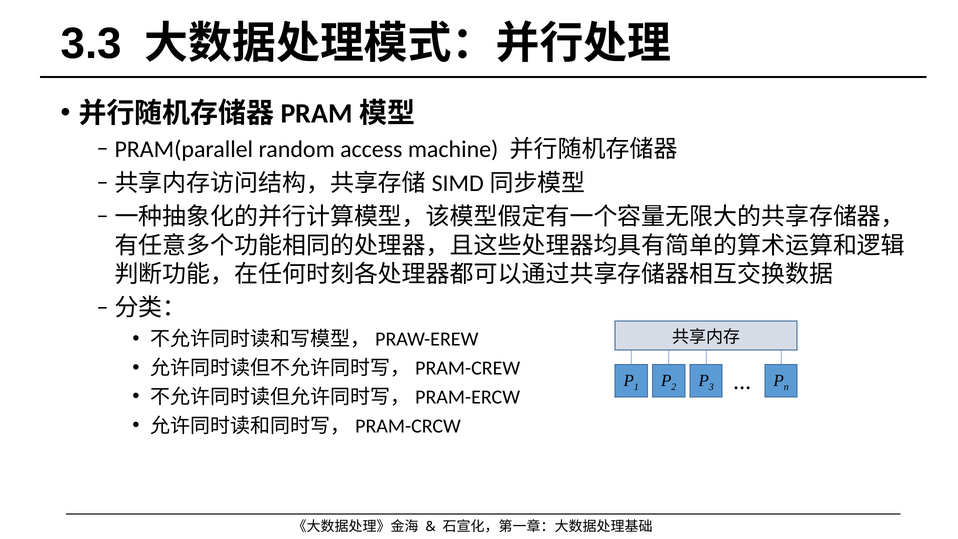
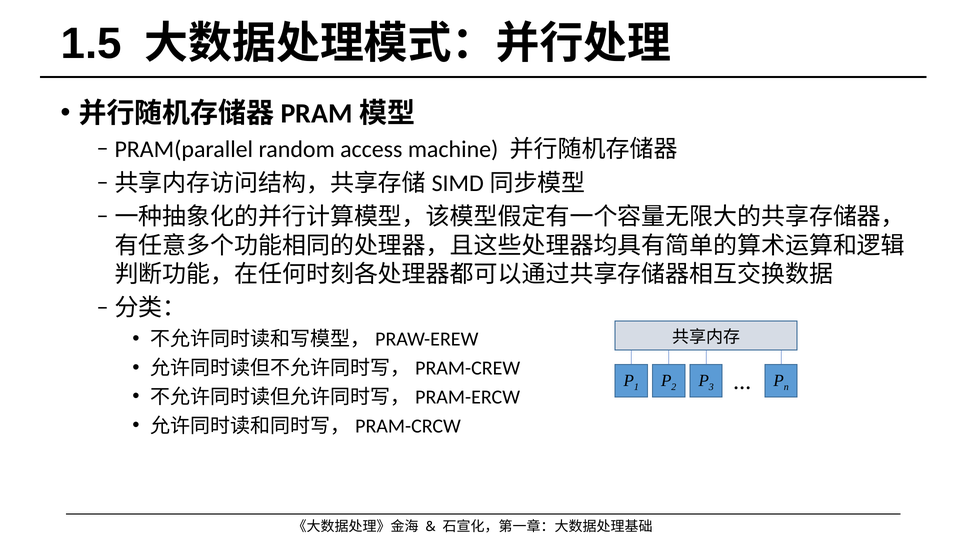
3.3: 3.3 -> 1.5 (91, 44)
